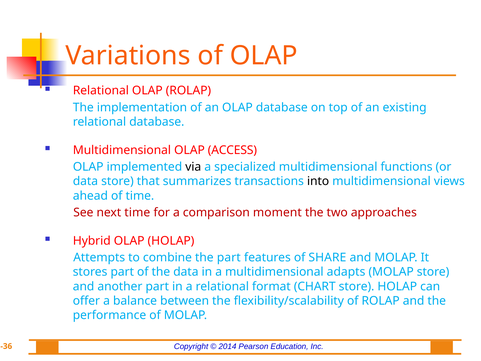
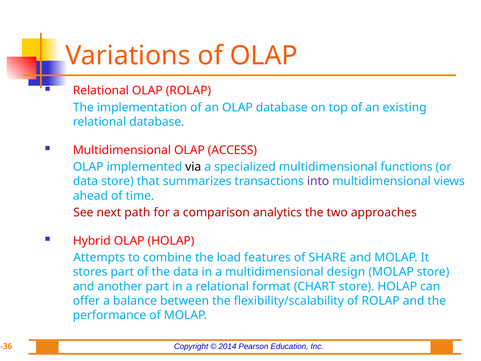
into colour: black -> purple (318, 181)
next time: time -> path (137, 212)
moment: moment -> analytics (277, 212)
the part: part -> load (229, 257)
adapts: adapts -> design (346, 272)
